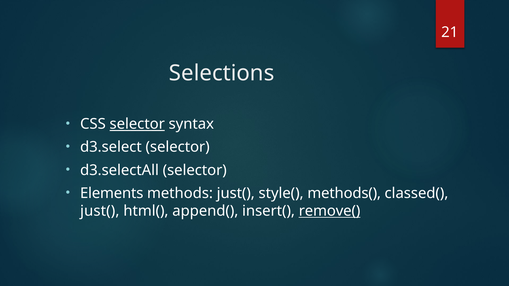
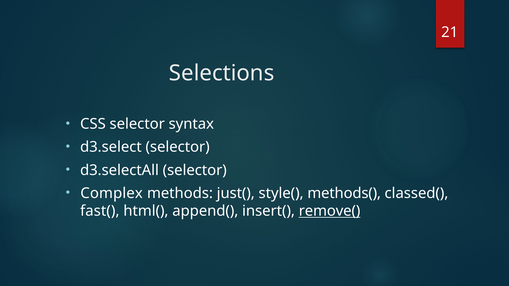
selector underline: present -> none (137, 124)
Elements: Elements -> Complex (112, 193)
just(: just( -> fast( (100, 211)
